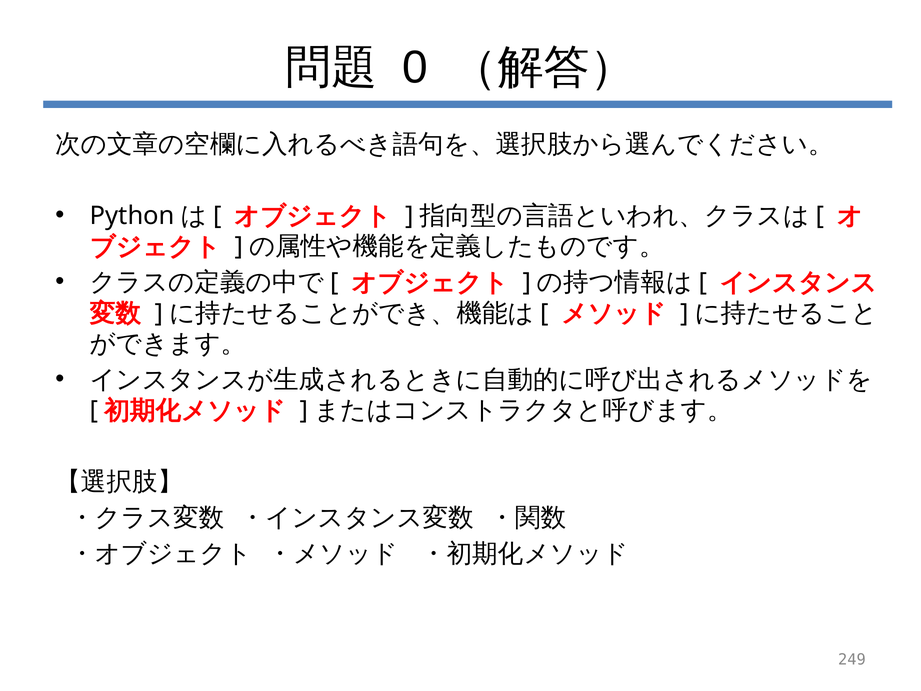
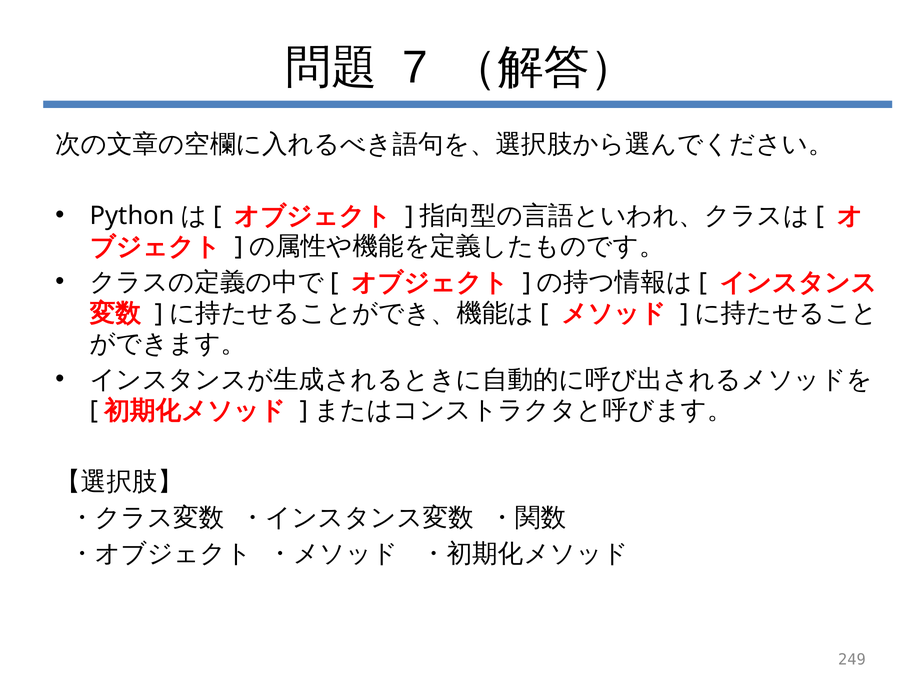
0: 0 -> 7 (415, 67)
